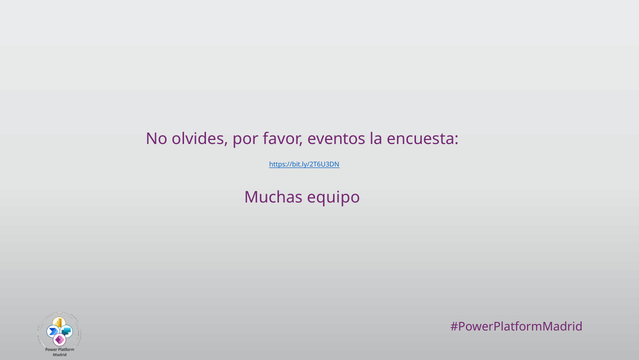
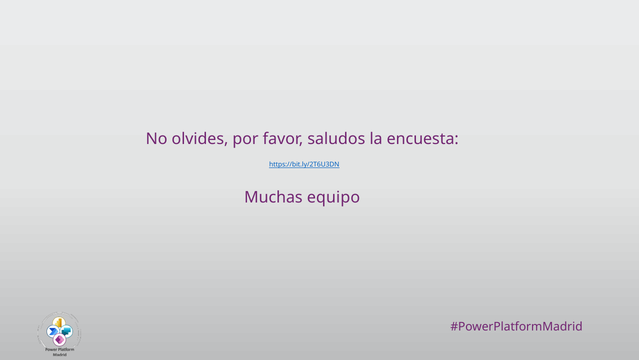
eventos: eventos -> saludos (336, 139)
